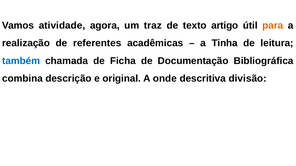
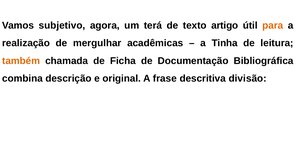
atividade: atividade -> subjetivo (62, 25)
traz: traz -> terá (153, 25)
referentes: referentes -> mergulhar (97, 43)
também colour: blue -> orange (21, 61)
onde: onde -> frase (165, 79)
